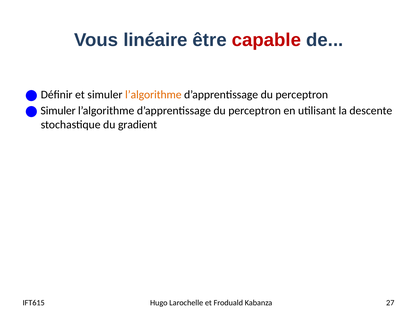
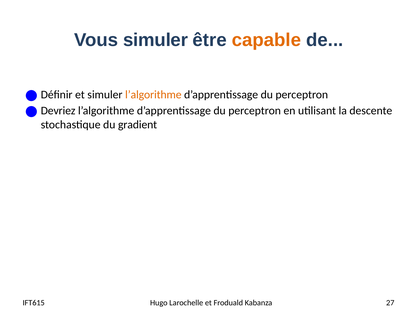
Vous linéaire: linéaire -> simuler (156, 40)
capable colour: red -> orange (266, 40)
Simuler: Simuler -> Devriez (58, 111)
